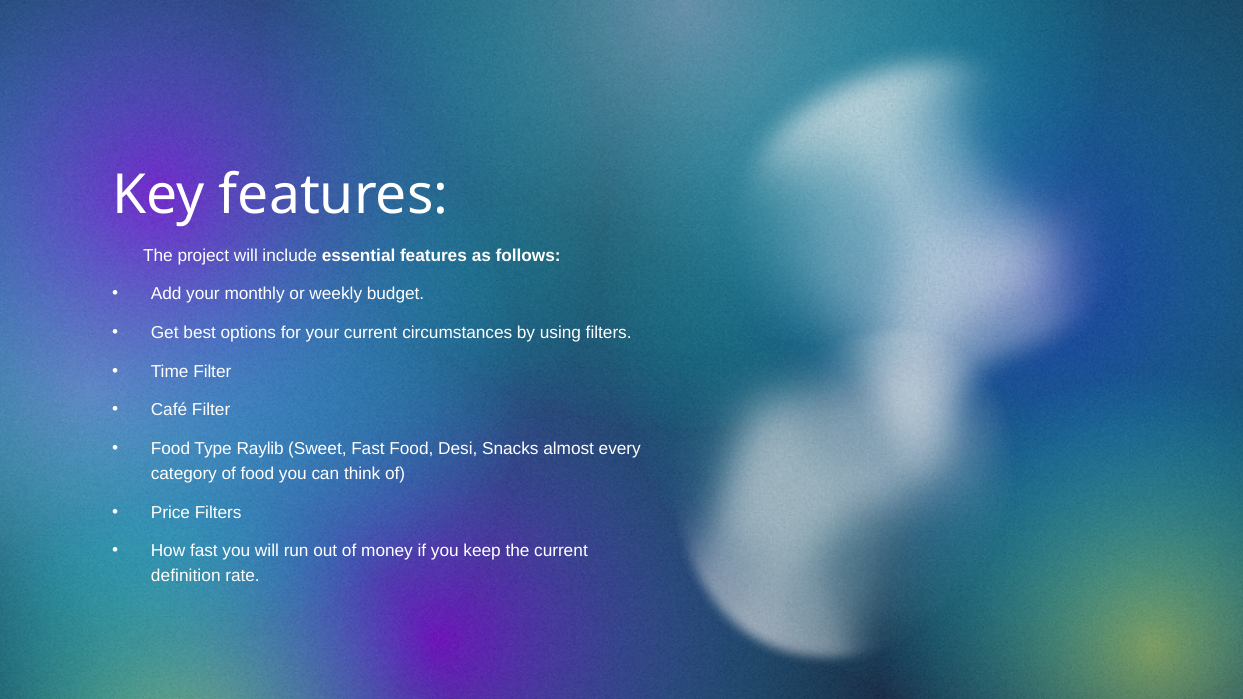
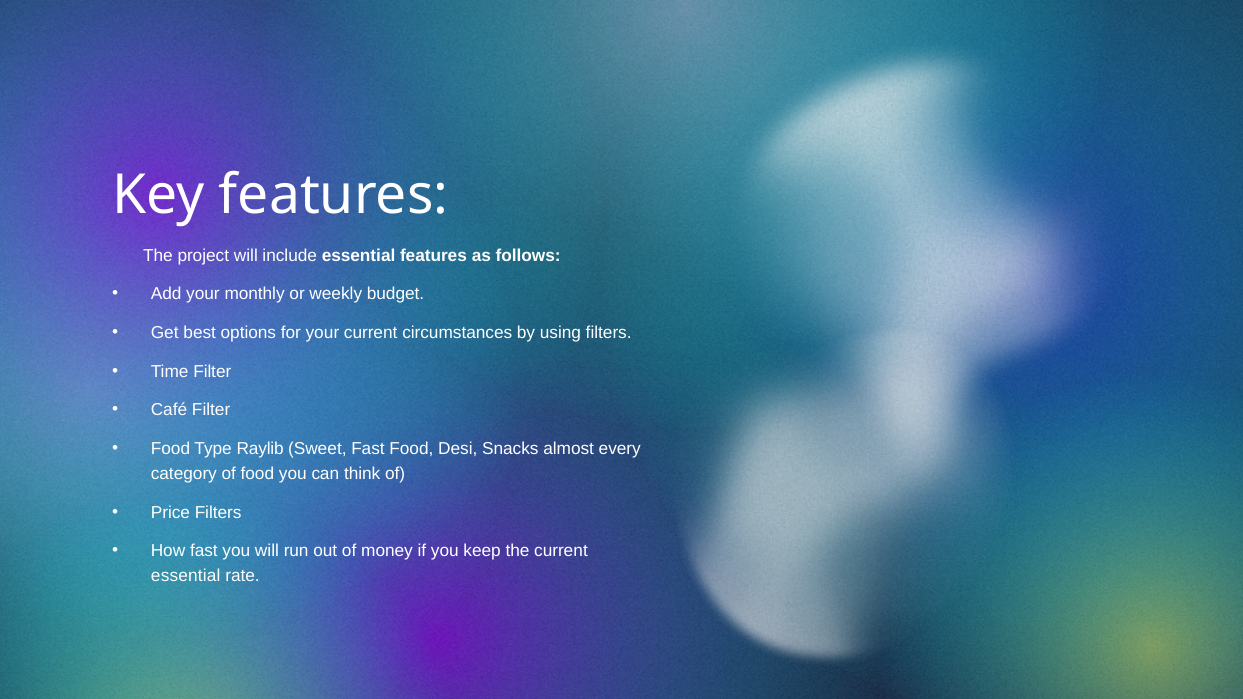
definition: definition -> essential (186, 576)
